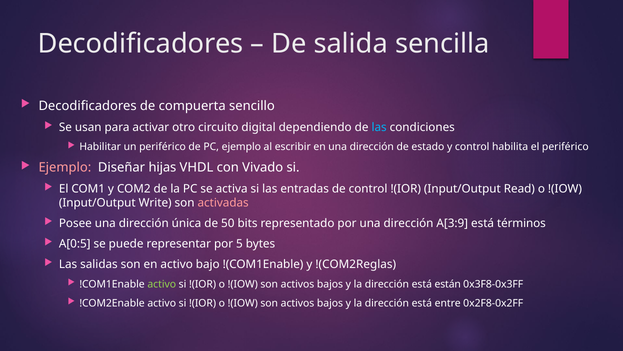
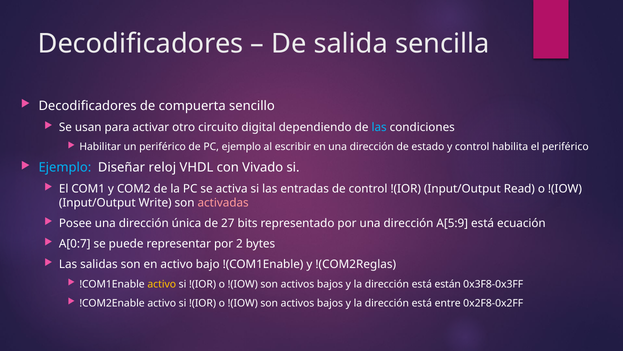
Ejemplo colour: pink -> light blue (65, 167)
hijas: hijas -> reloj (162, 167)
50: 50 -> 27 (228, 223)
A[3:9: A[3:9 -> A[5:9 (452, 223)
términos: términos -> ecuación (521, 223)
A[0:5: A[0:5 -> A[0:7 (75, 244)
5: 5 -> 2 (239, 244)
activo colour: light green -> yellow (162, 284)
